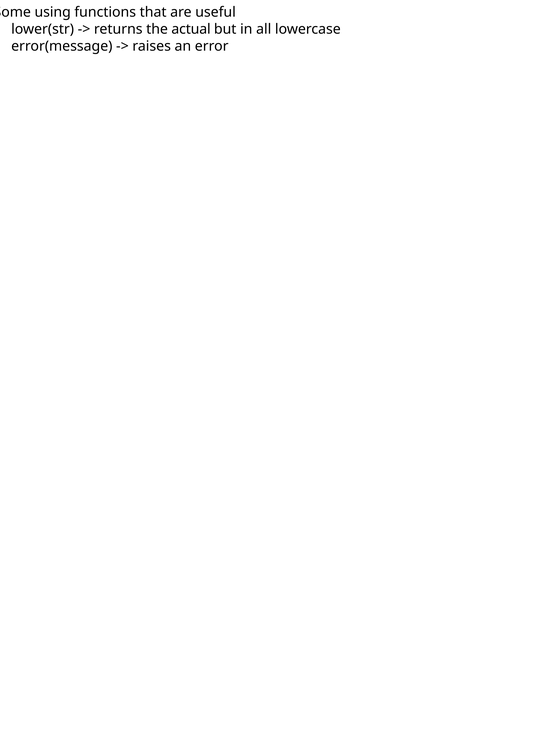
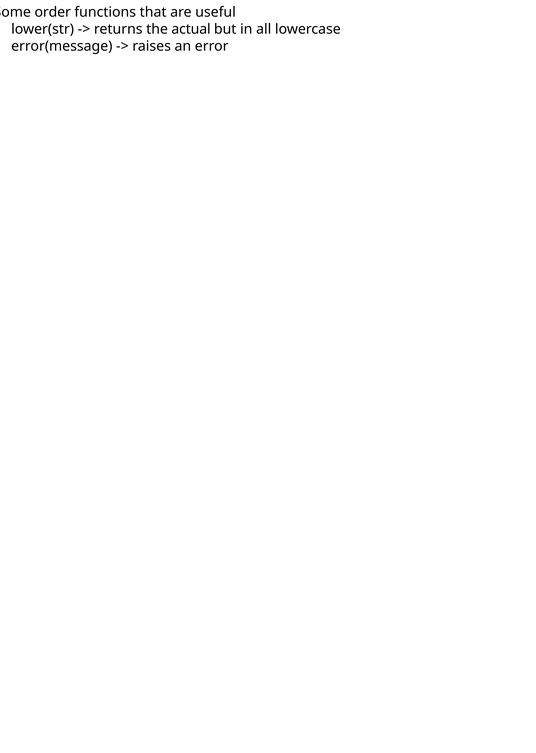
using: using -> order (53, 12)
